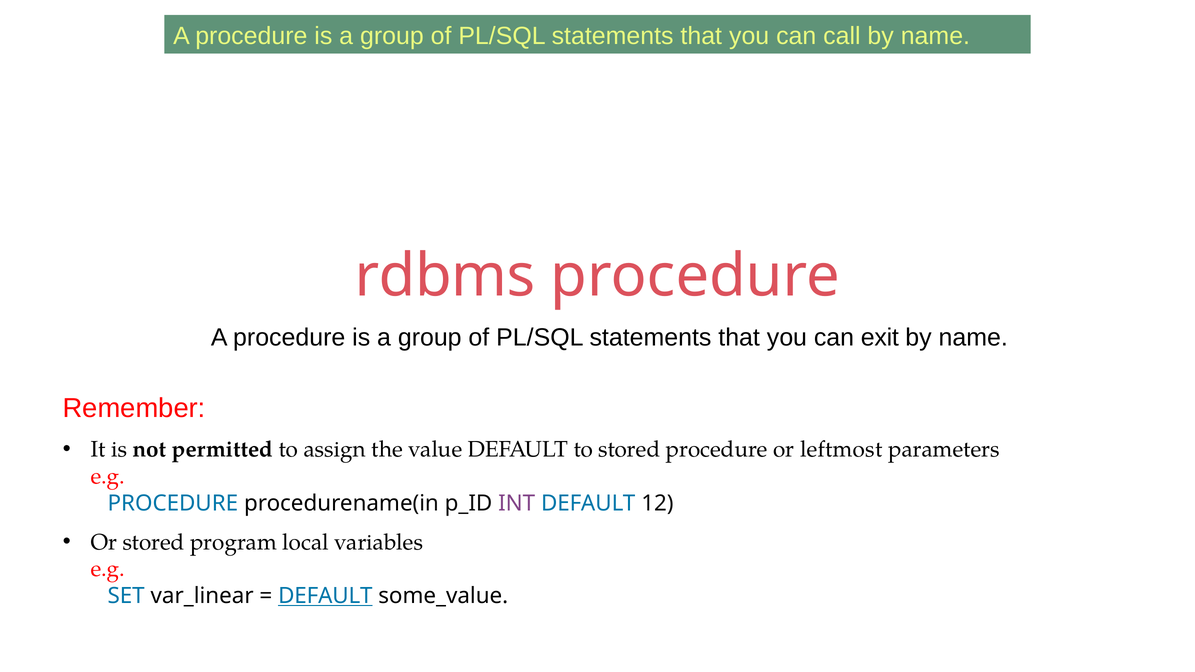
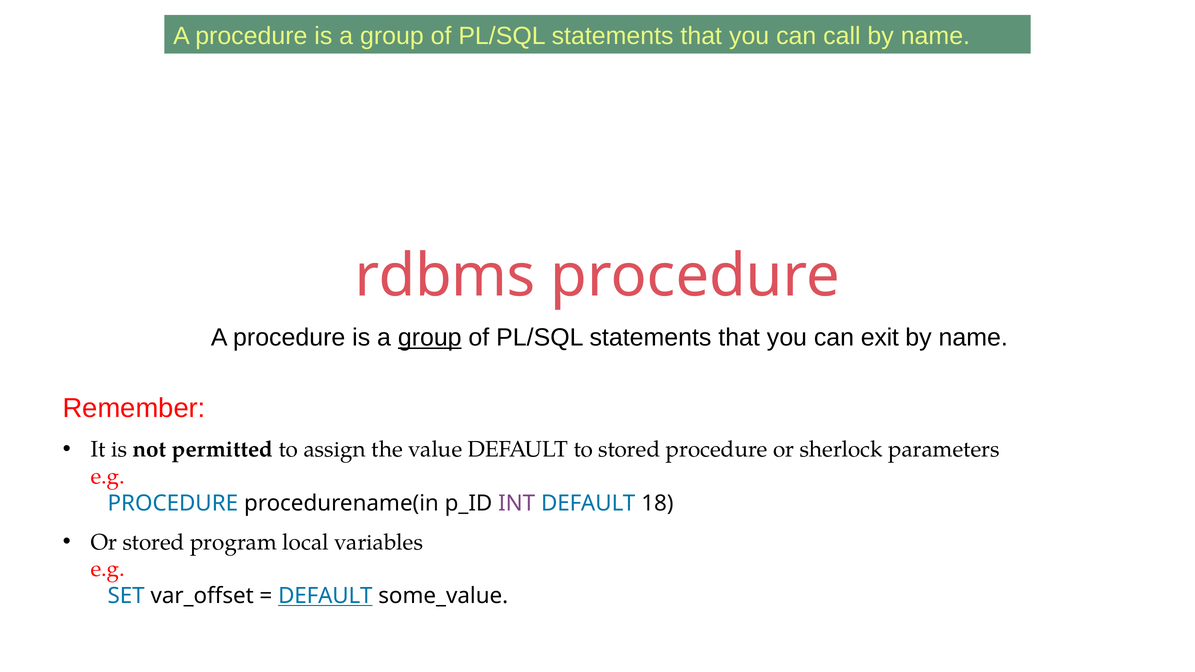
group underline: none -> present (430, 338)
leftmost: leftmost -> sherlock (841, 450)
12: 12 -> 18 (657, 503)
var_linear: var_linear -> var_offset (202, 596)
